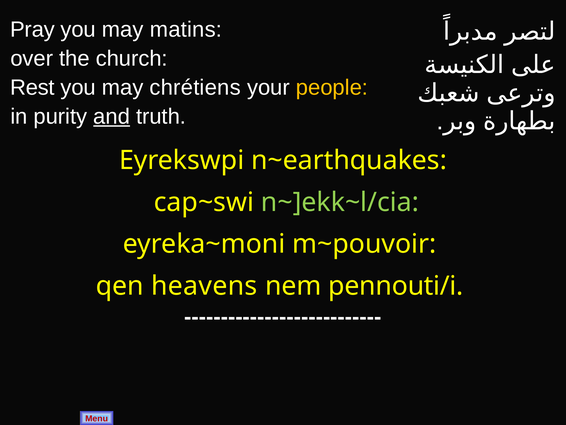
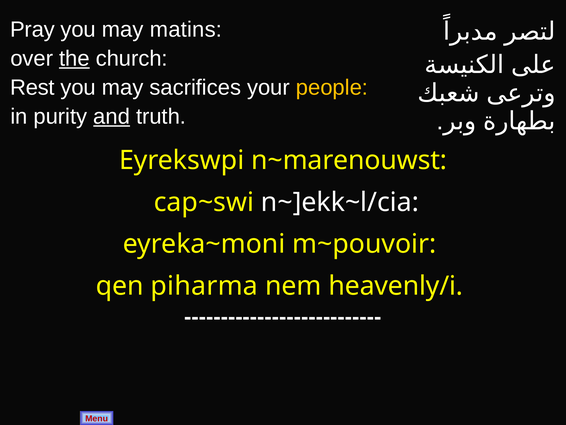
the underline: none -> present (74, 59)
chrétiens: chrétiens -> sacrifices (195, 88)
n~earthquakes: n~earthquakes -> n~marenouwst (349, 160)
n~]ekk~l/cia colour: light green -> white (340, 202)
heavens: heavens -> piharma (204, 286)
pennouti/i: pennouti/i -> heavenly/i (396, 286)
